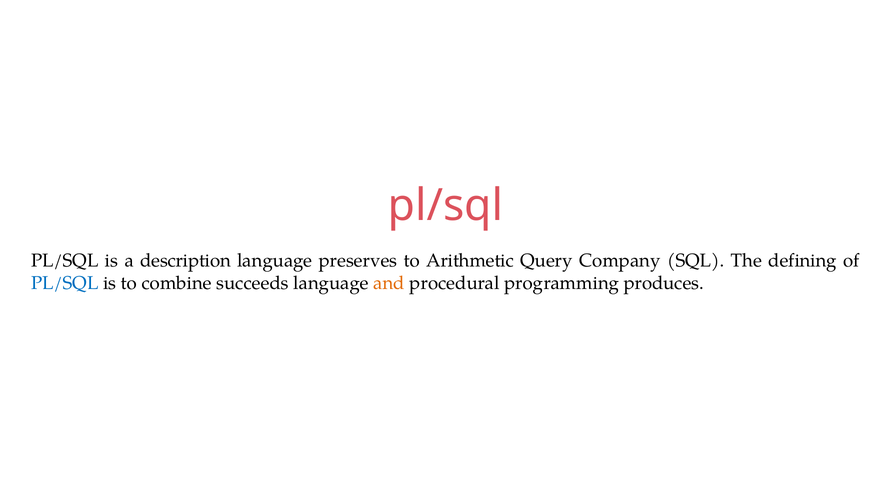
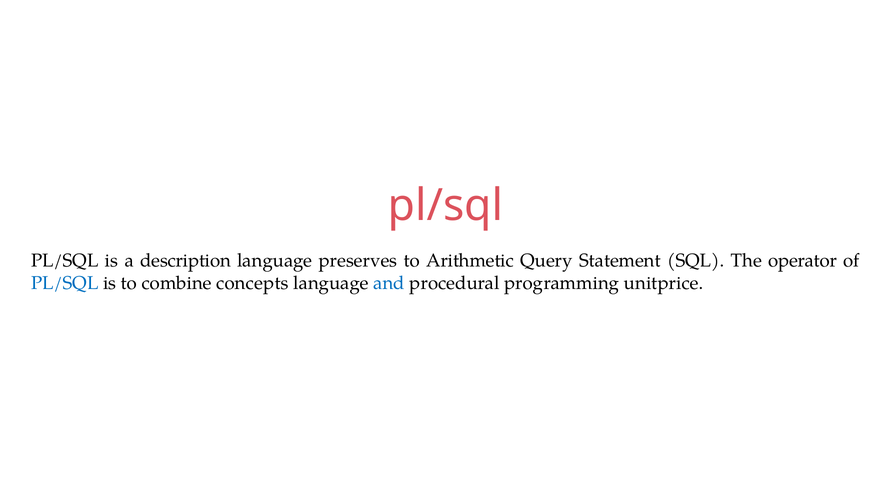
Company: Company -> Statement (620, 261)
defining: defining -> operator (803, 261)
succeeds: succeeds -> concepts (253, 283)
and colour: orange -> blue (389, 283)
produces: produces -> unitprice (664, 283)
